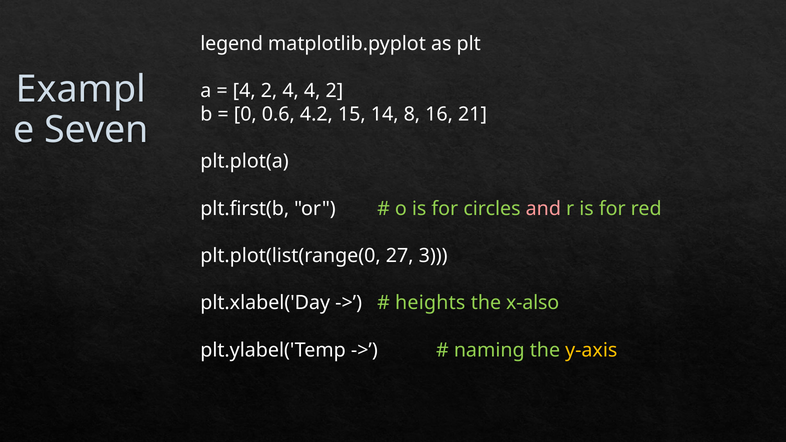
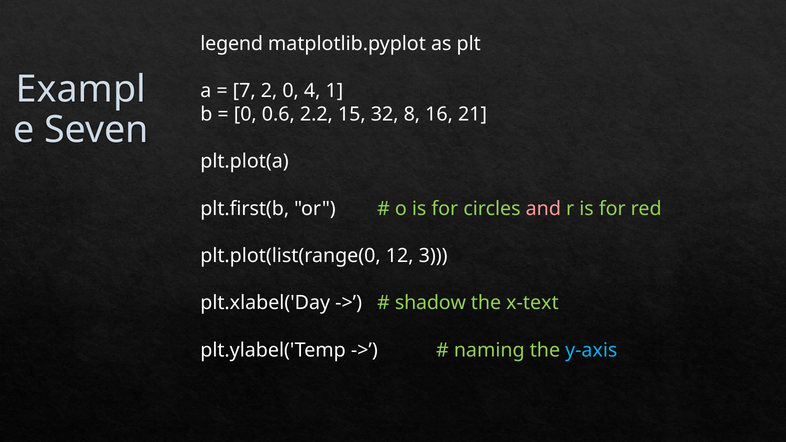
4: 4 -> 7 (244, 91)
2 4: 4 -> 0 (291, 91)
2: 2 -> 1 (334, 91)
4.2: 4.2 -> 2.2 (316, 114)
14: 14 -> 32 (385, 114)
27: 27 -> 12 (400, 256)
heights: heights -> shadow (430, 303)
x-also: x-also -> x-text (532, 303)
y-axis colour: yellow -> light blue (591, 350)
